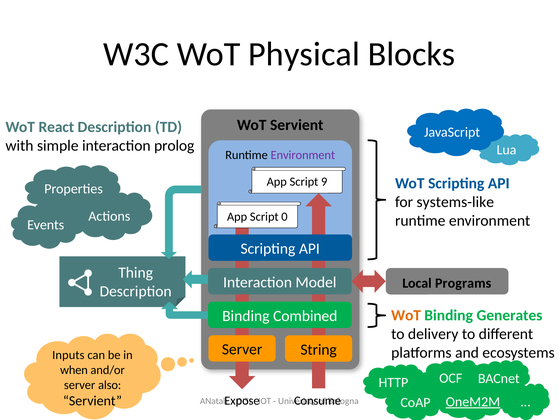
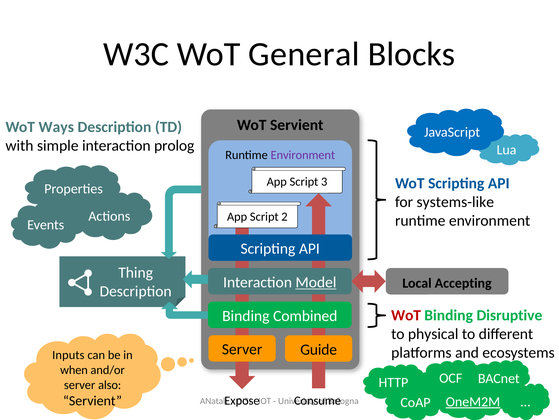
Physical: Physical -> General (304, 54)
React: React -> Ways (56, 127)
9: 9 -> 3 (324, 182)
0: 0 -> 2 (284, 216)
Model underline: none -> present (316, 282)
Programs: Programs -> Accepting (463, 283)
WoT colour: orange -> red (406, 315)
Generates: Generates -> Disruptive (509, 315)
delivery: delivery -> physical (433, 333)
String: String -> Guide (319, 349)
